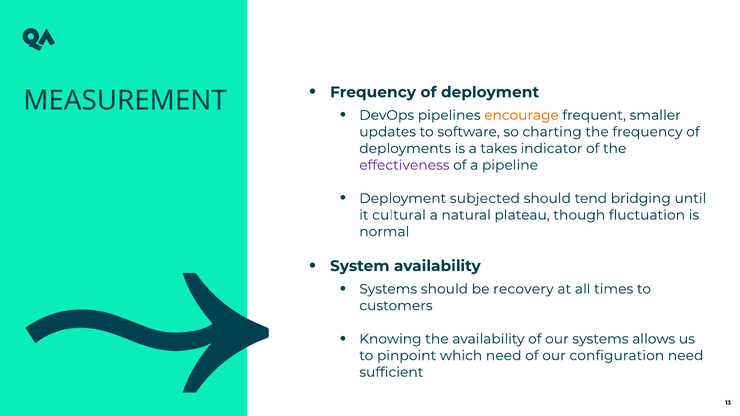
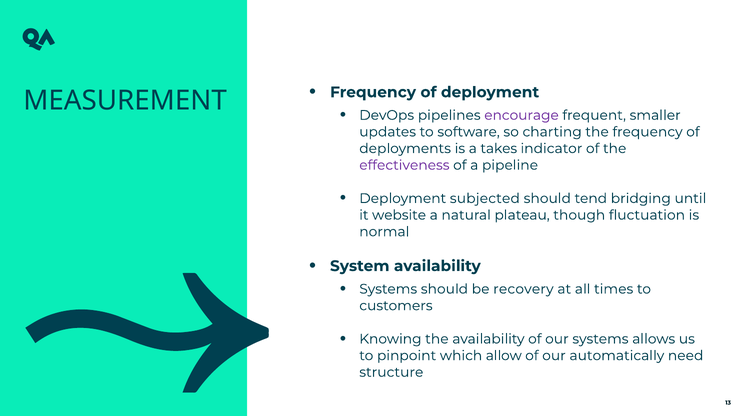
encourage colour: orange -> purple (522, 115)
cultural: cultural -> website (399, 215)
which need: need -> allow (504, 356)
configuration: configuration -> automatically (617, 356)
sufficient: sufficient -> structure (391, 372)
